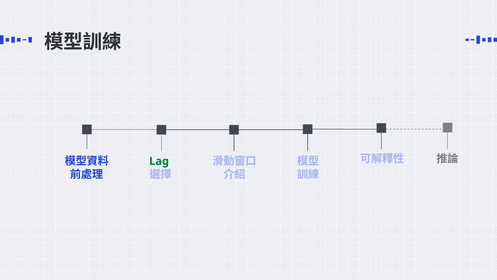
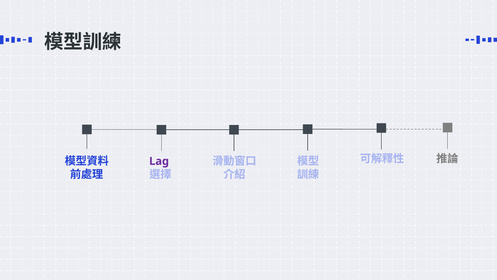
Lag colour: green -> purple (159, 161)
